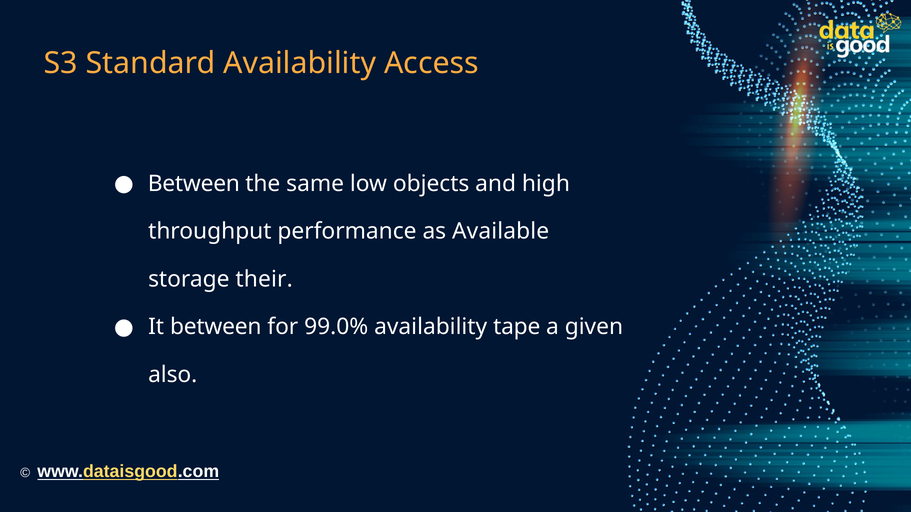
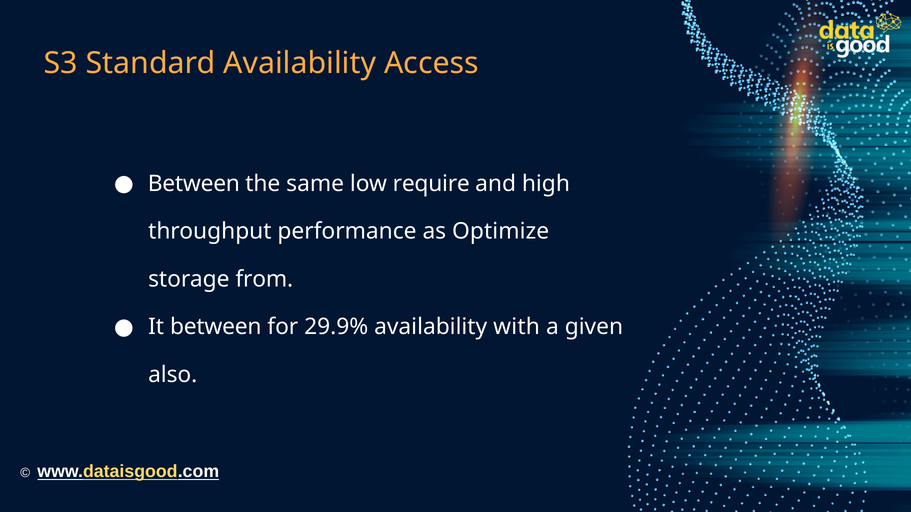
objects: objects -> require (431, 184)
Available: Available -> Optimize (501, 232)
their: their -> from (264, 279)
99.0%: 99.0% -> 29.9% (336, 327)
tape: tape -> with (517, 327)
